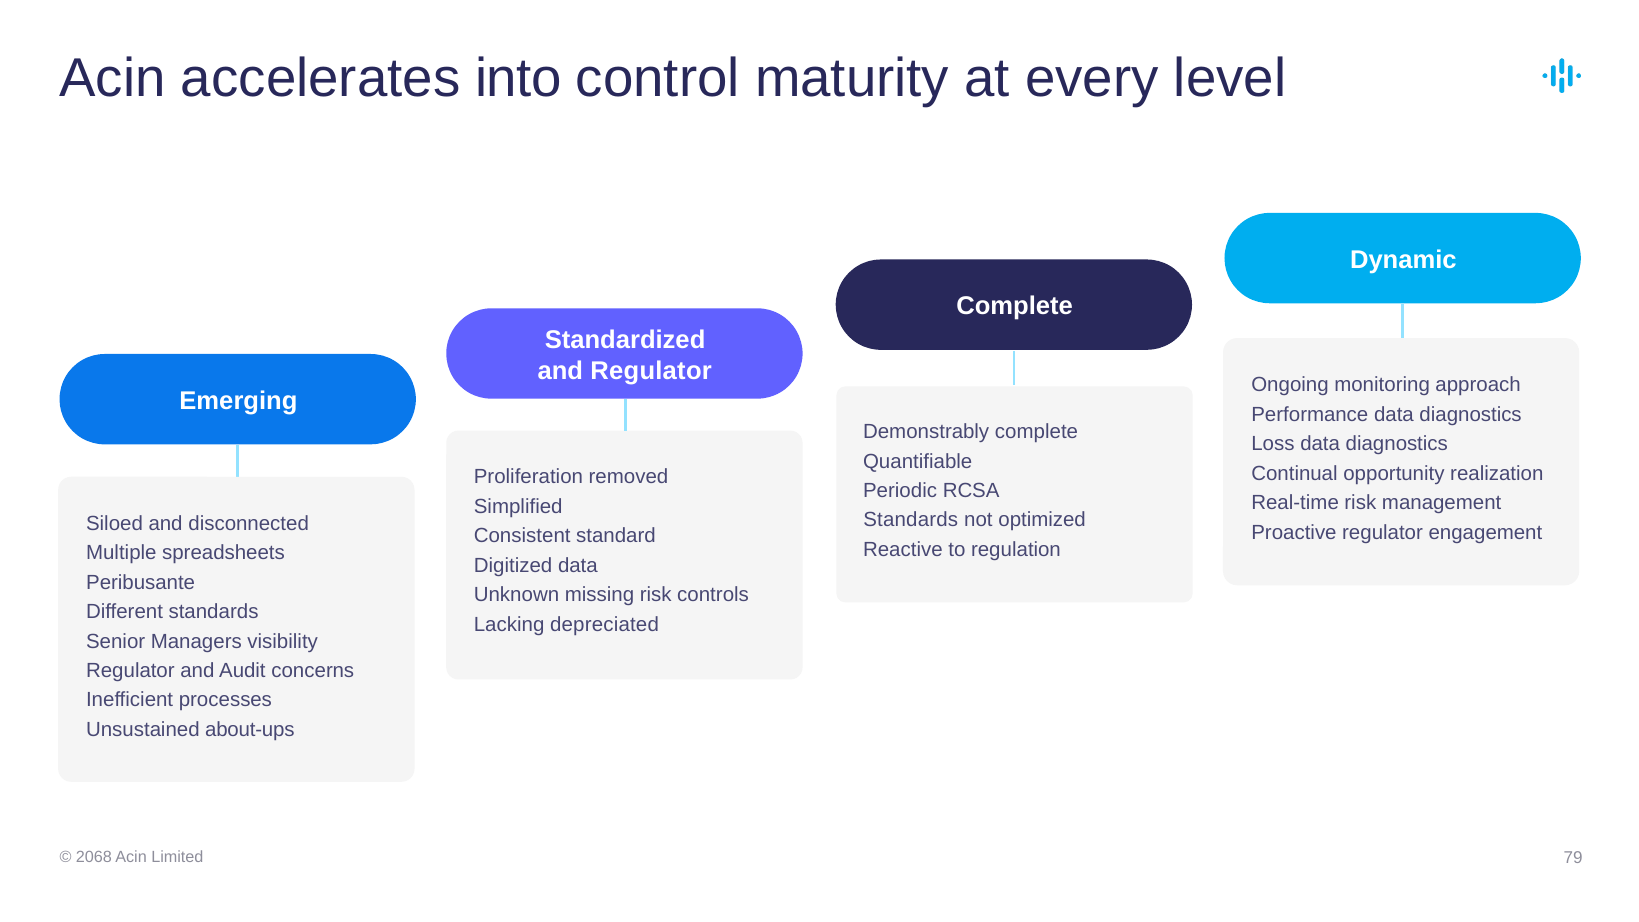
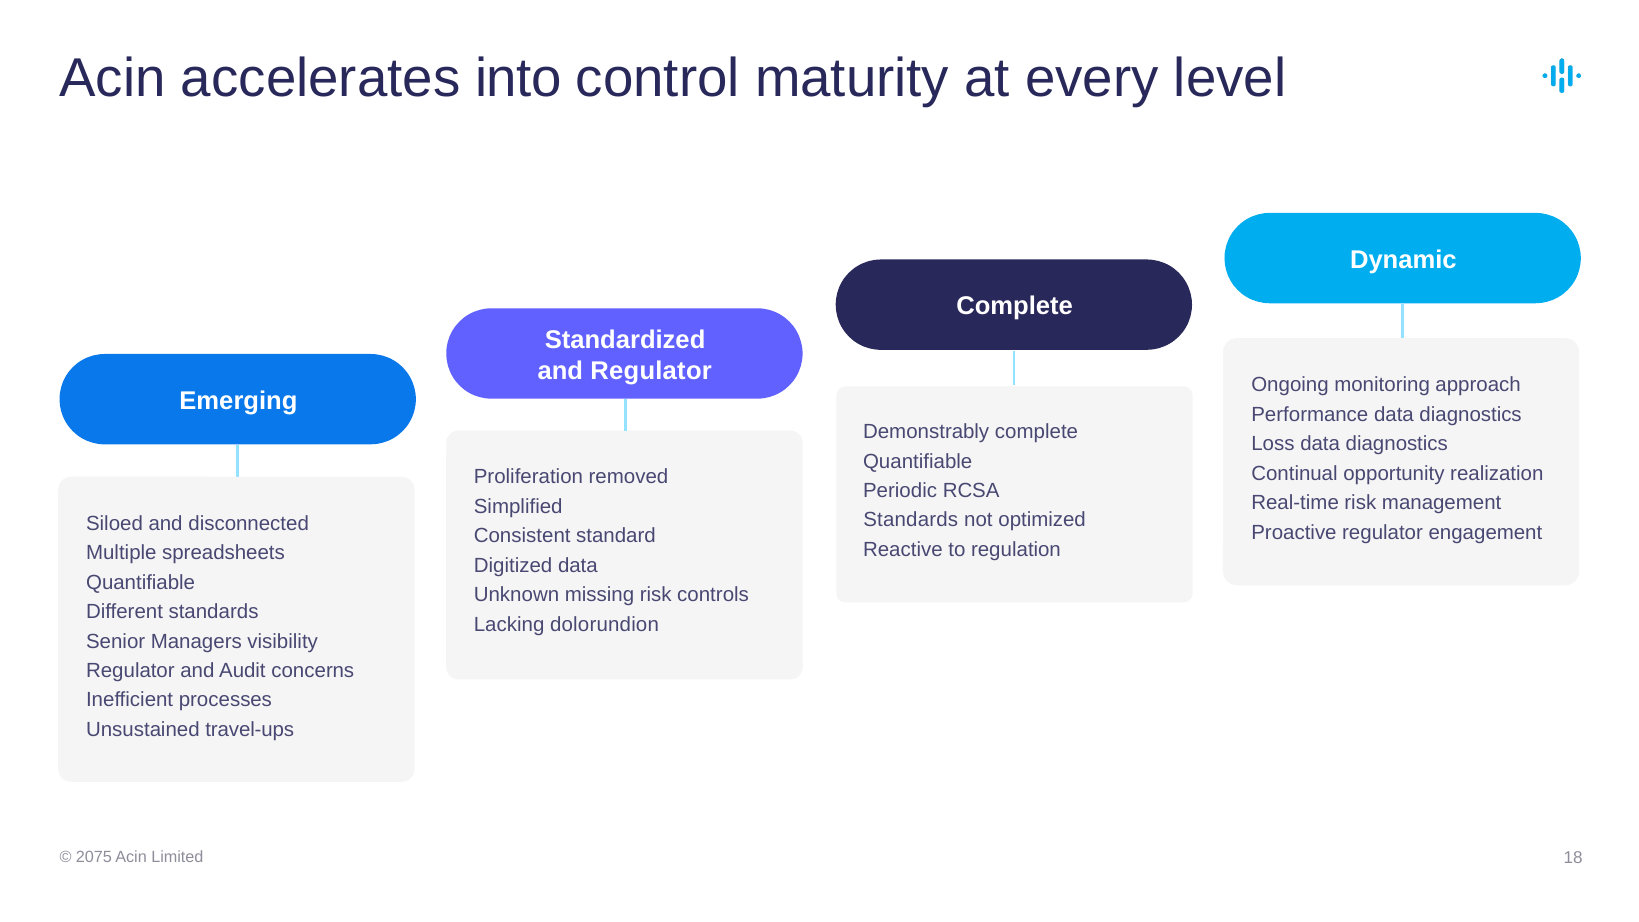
Peribusante: Peribusante -> Quantifiable (141, 582)
depreciated: depreciated -> dolorundion (605, 624)
about-ups: about-ups -> travel-ups (250, 730)
2068: 2068 -> 2075 (94, 857)
79: 79 -> 18 (1573, 858)
